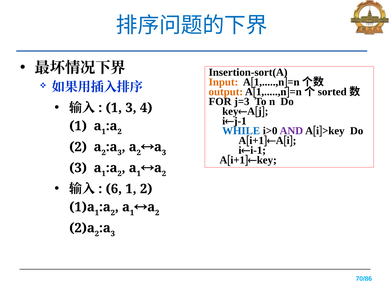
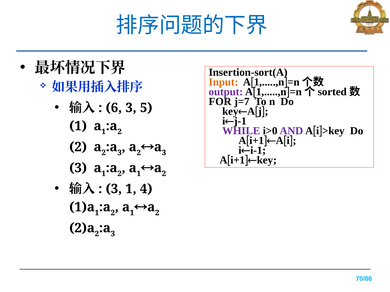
output colour: orange -> purple (226, 92)
j=3: j=3 -> j=7 (242, 102)
1: 1 -> 6 (114, 108)
4: 4 -> 5 (146, 108)
WHILE colour: blue -> purple (241, 131)
6: 6 -> 3 (114, 189)
1 2: 2 -> 4 (146, 189)
